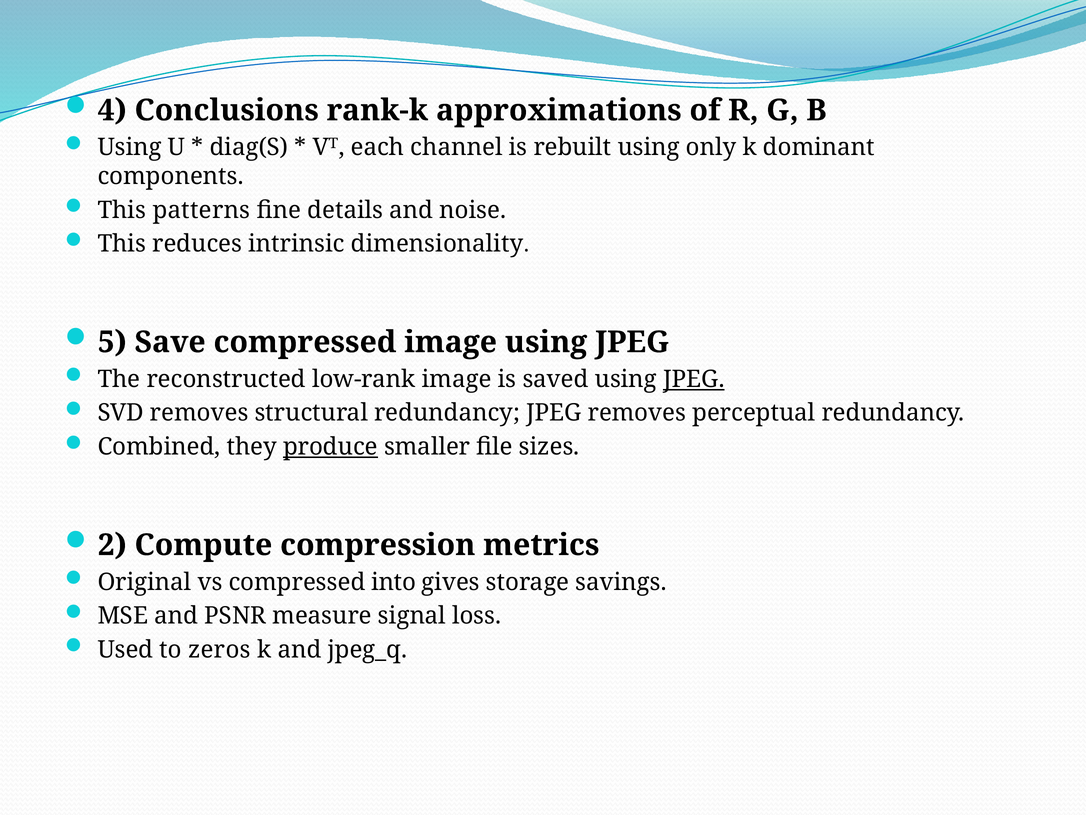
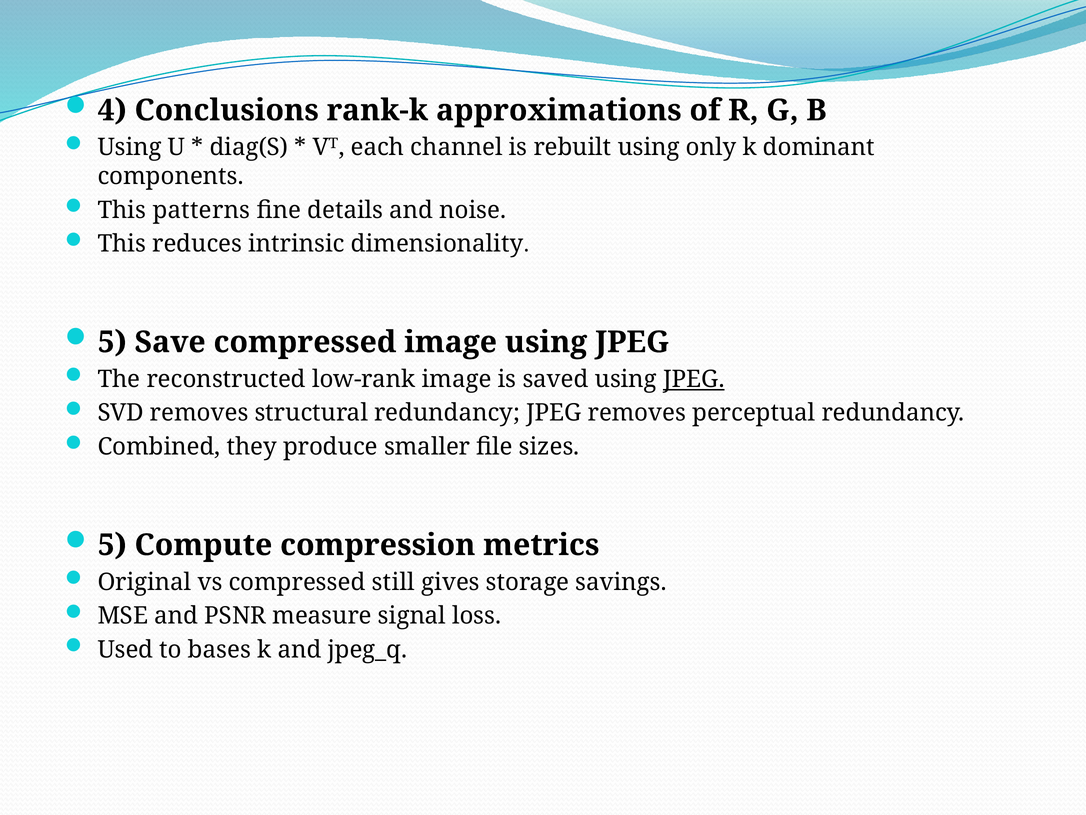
produce underline: present -> none (330, 447)
2: 2 -> 5 (112, 545)
into: into -> still (393, 582)
zeros: zeros -> bases (220, 649)
